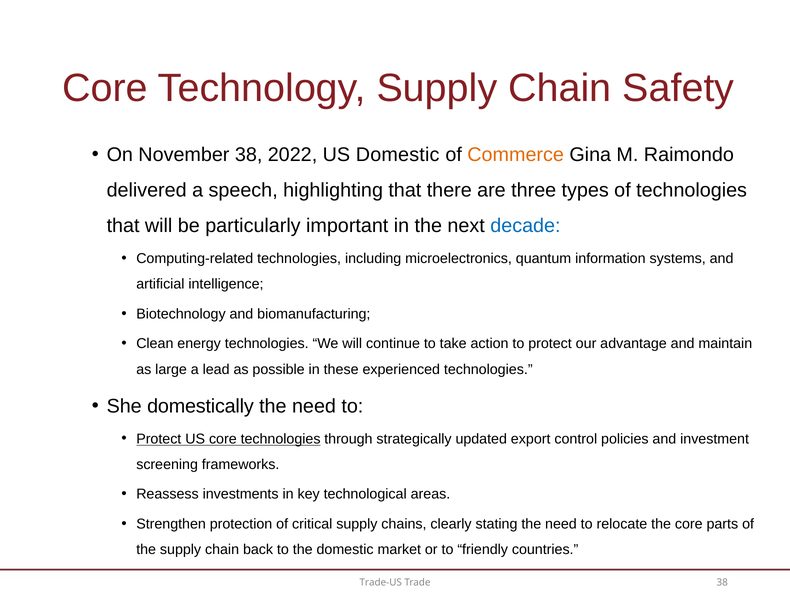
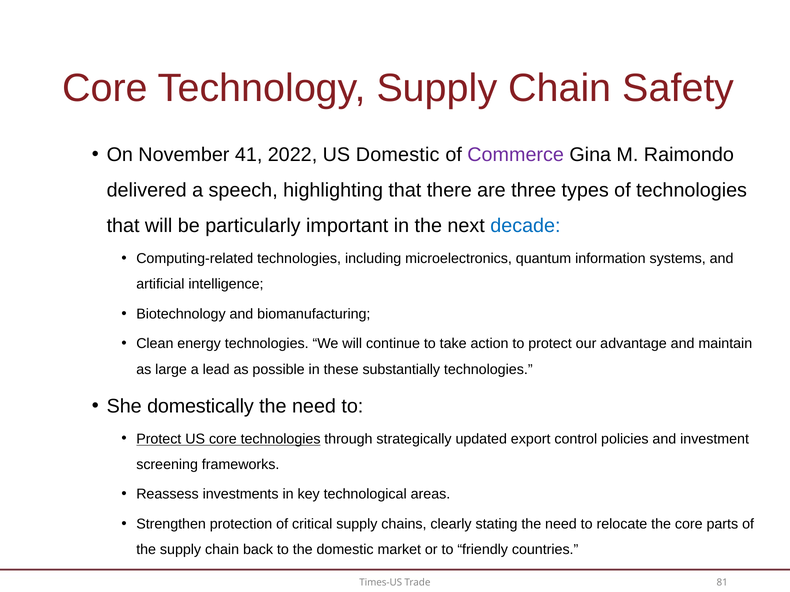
November 38: 38 -> 41 (249, 155)
Commerce colour: orange -> purple (516, 155)
experienced: experienced -> substantially (401, 370)
Trade-US: Trade-US -> Times-US (381, 583)
Trade 38: 38 -> 81 (722, 583)
